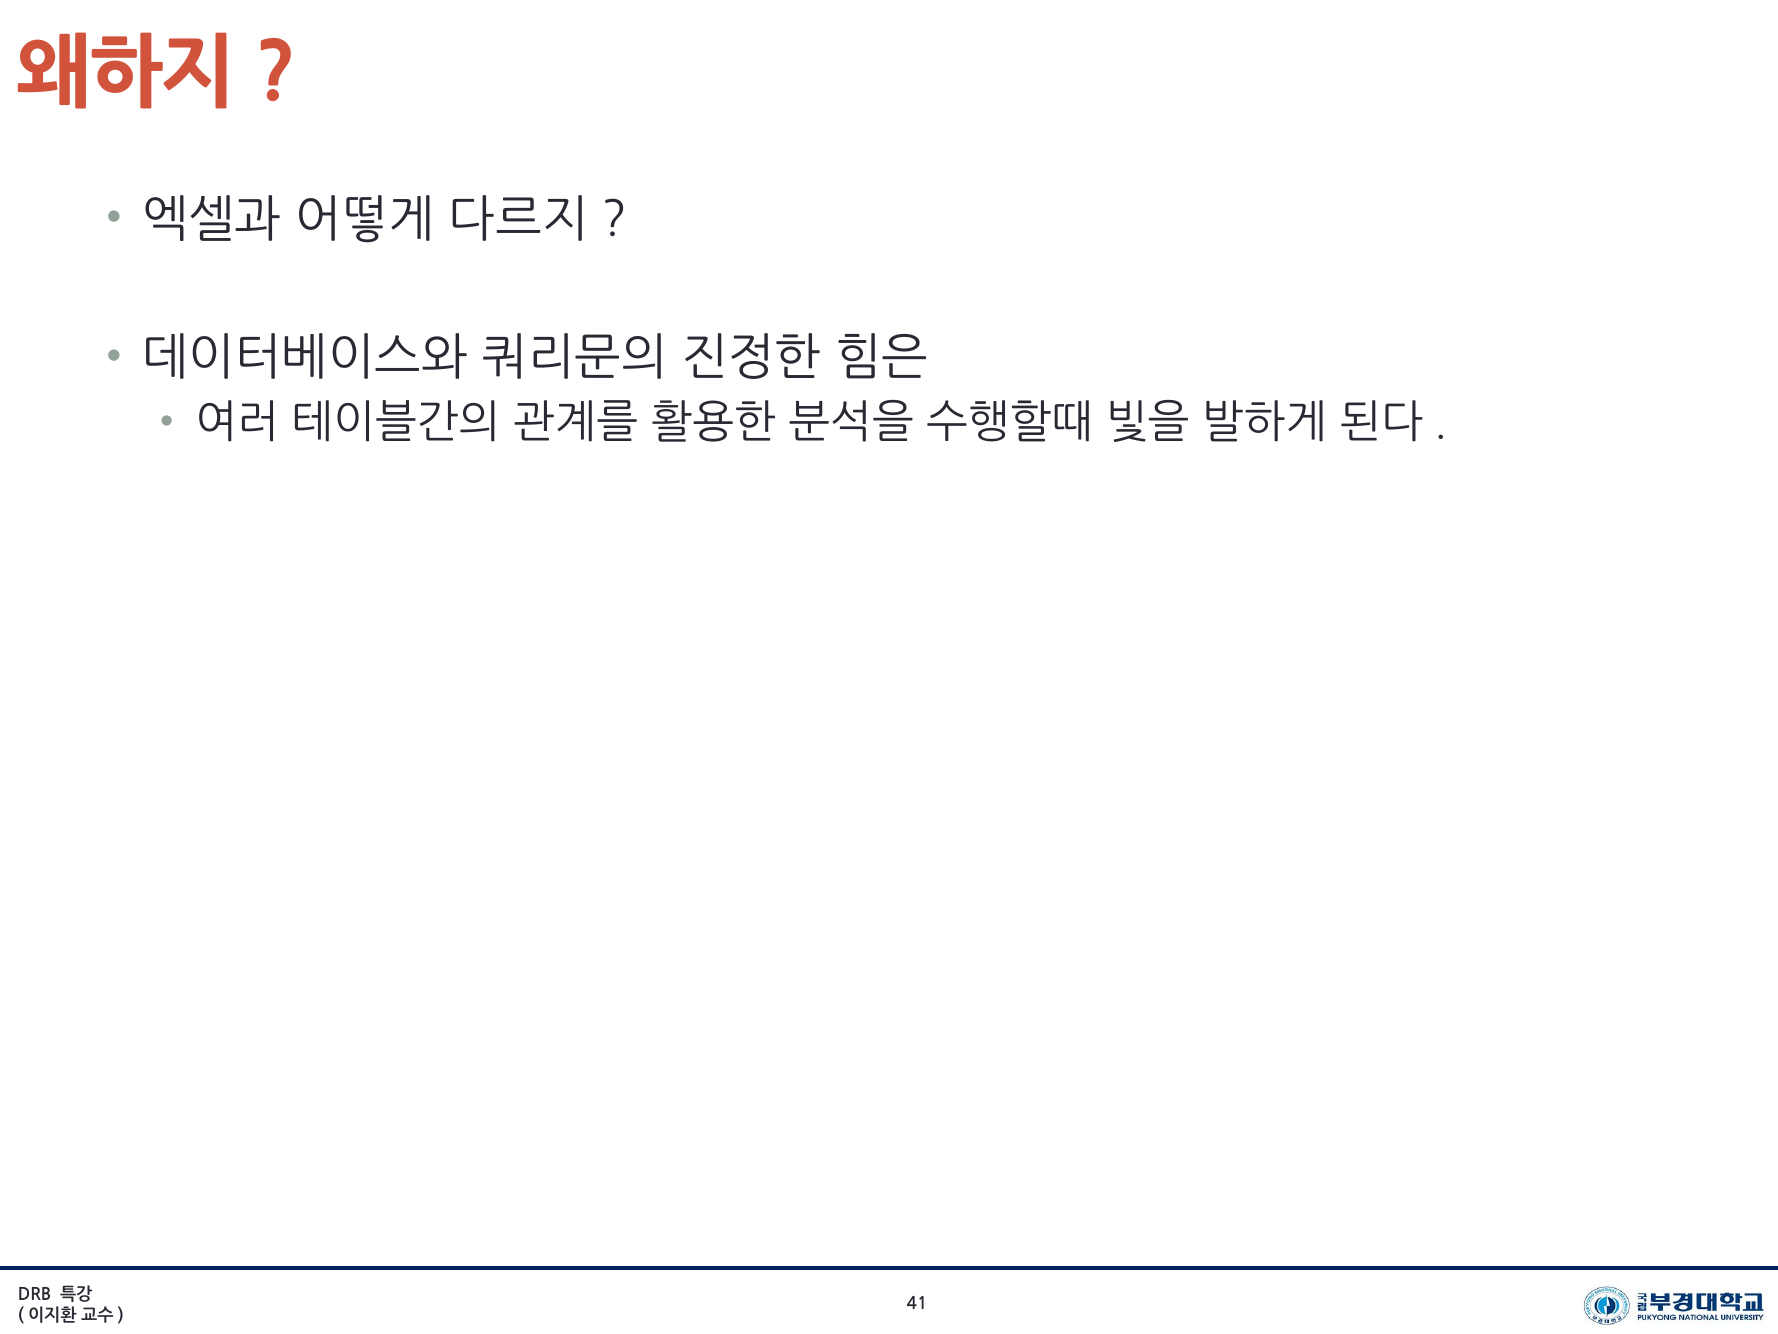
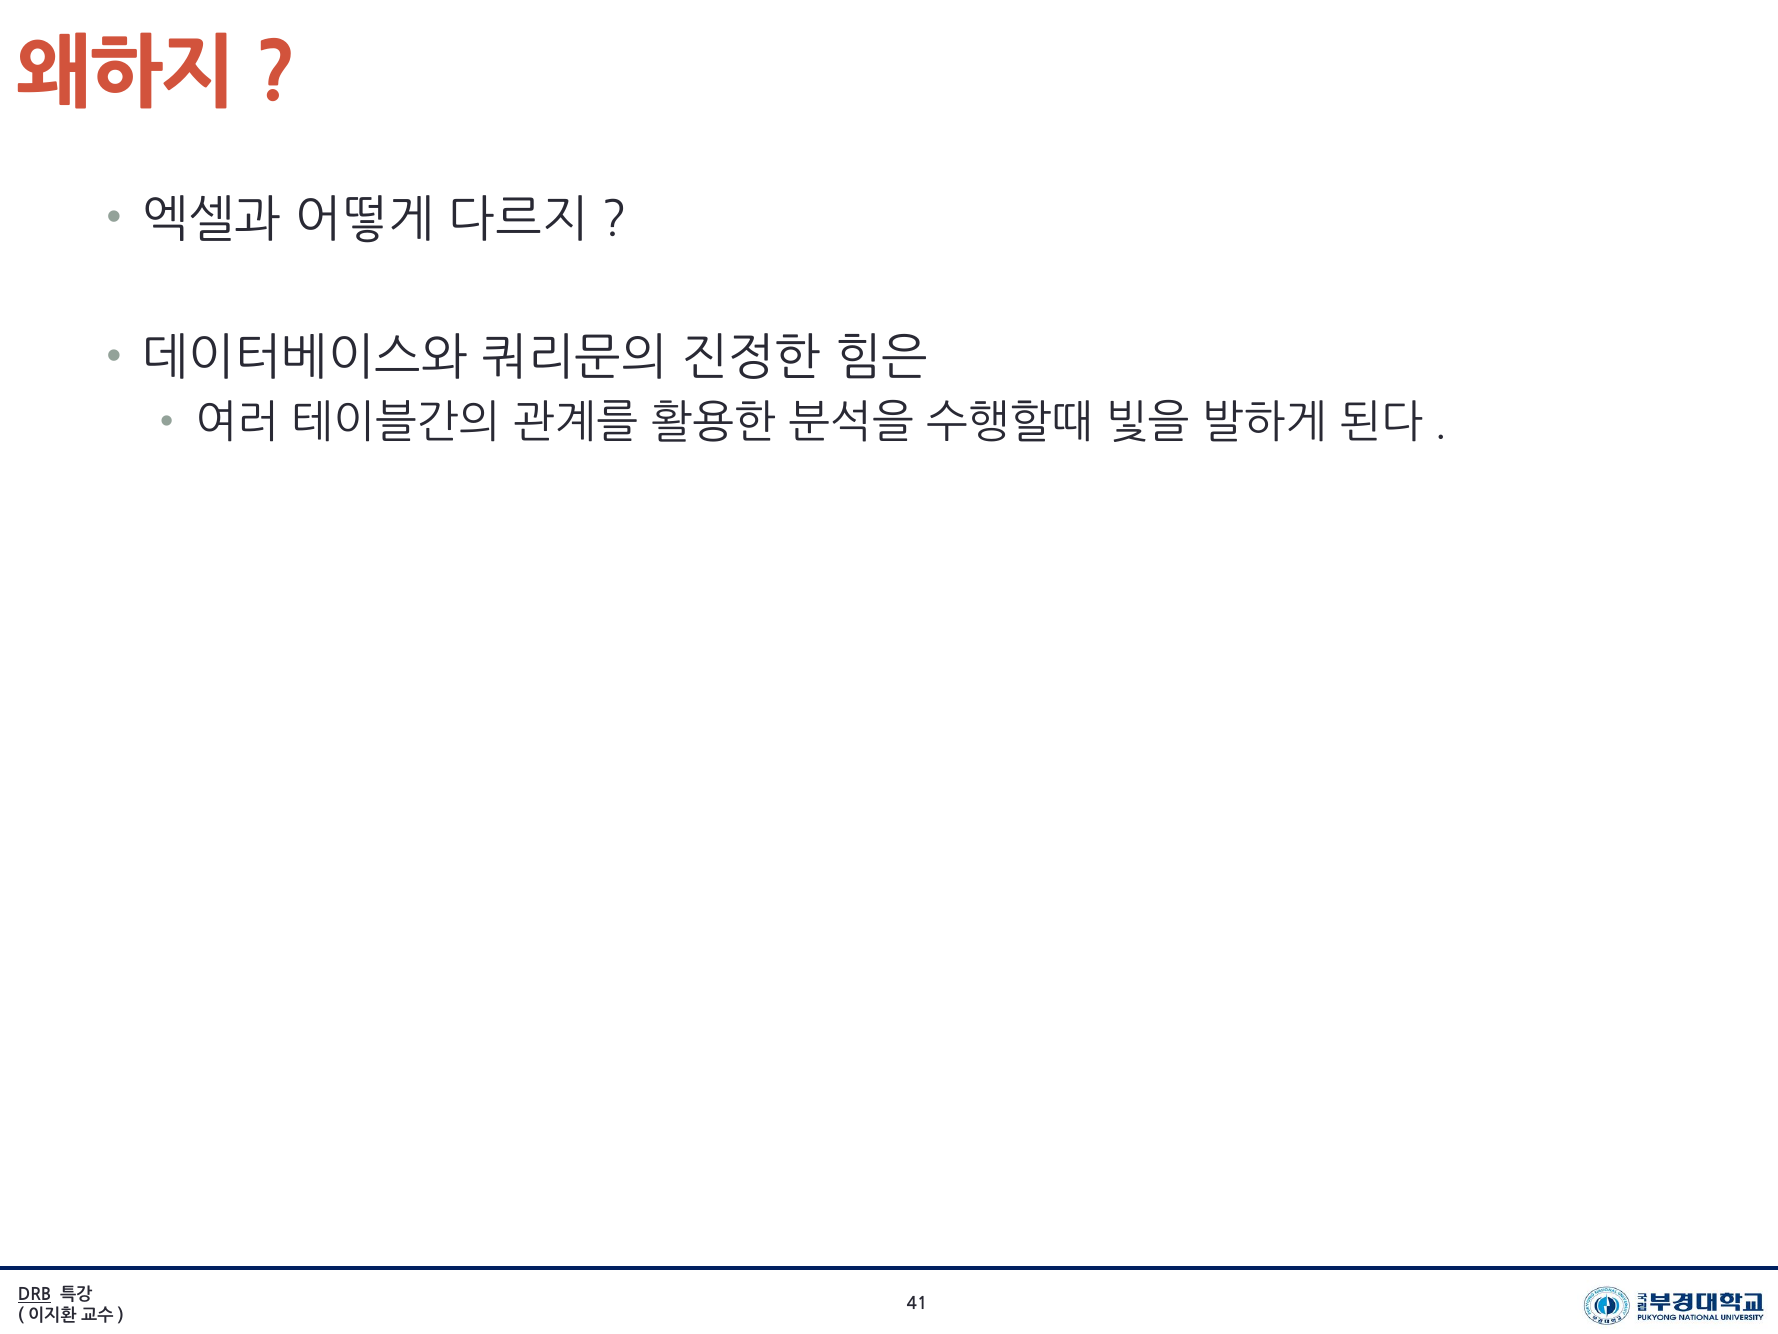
DRB underline: none -> present (35, 1295)
